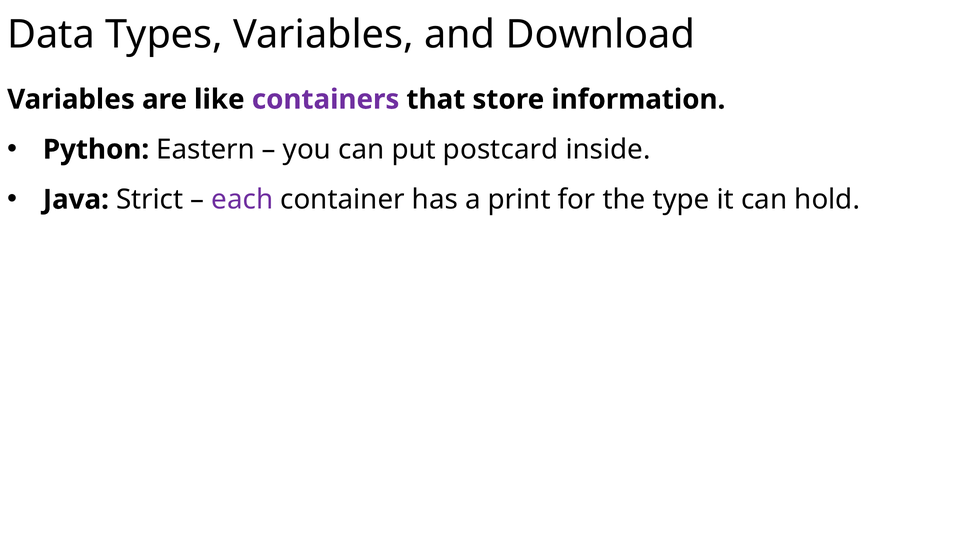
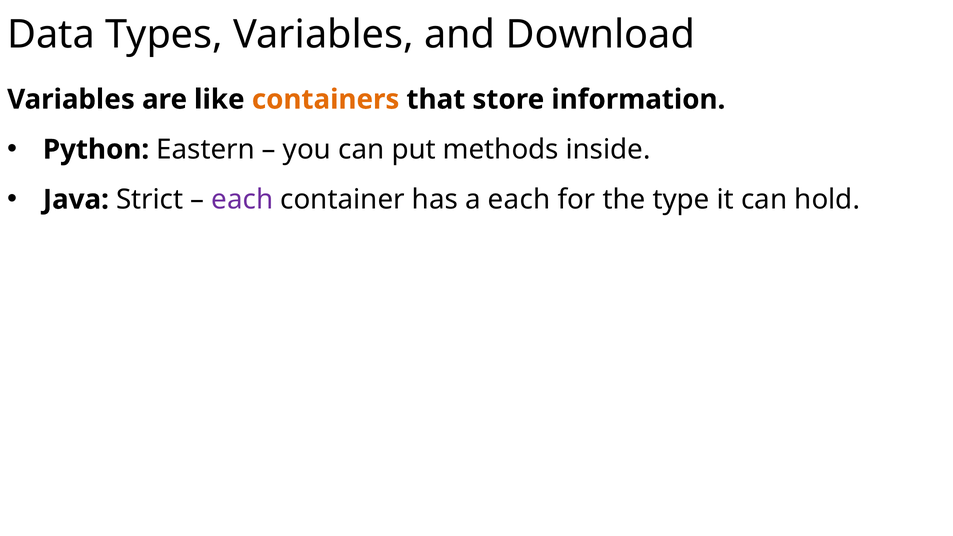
containers colour: purple -> orange (326, 99)
postcard: postcard -> methods (501, 150)
a print: print -> each (519, 200)
